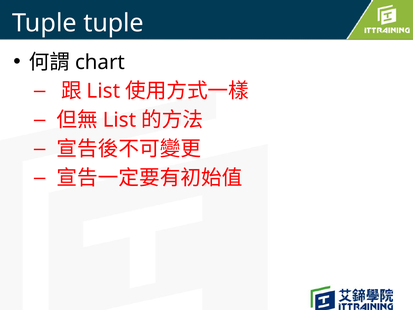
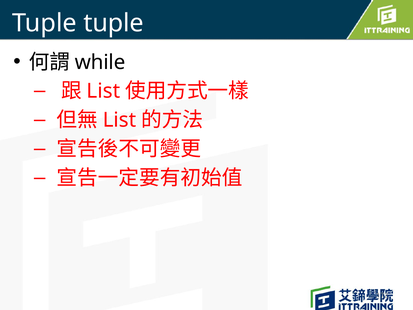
chart: chart -> while (100, 62)
